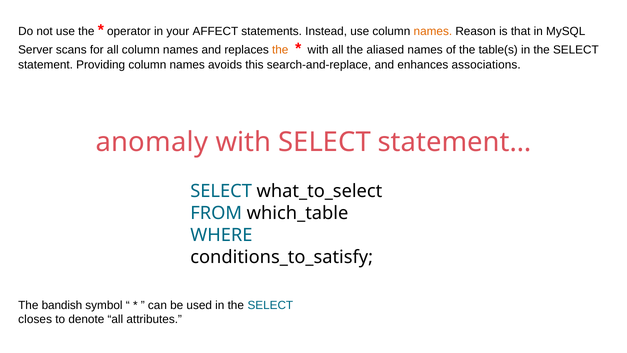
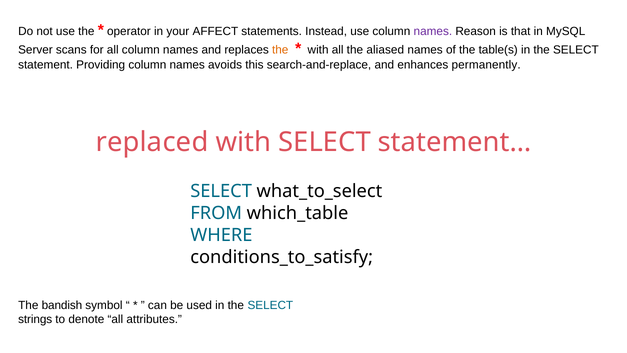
names colour: orange -> purple (433, 31)
associations: associations -> permanently (486, 65)
anomaly: anomaly -> replaced (152, 142)
closes: closes -> strings (35, 319)
